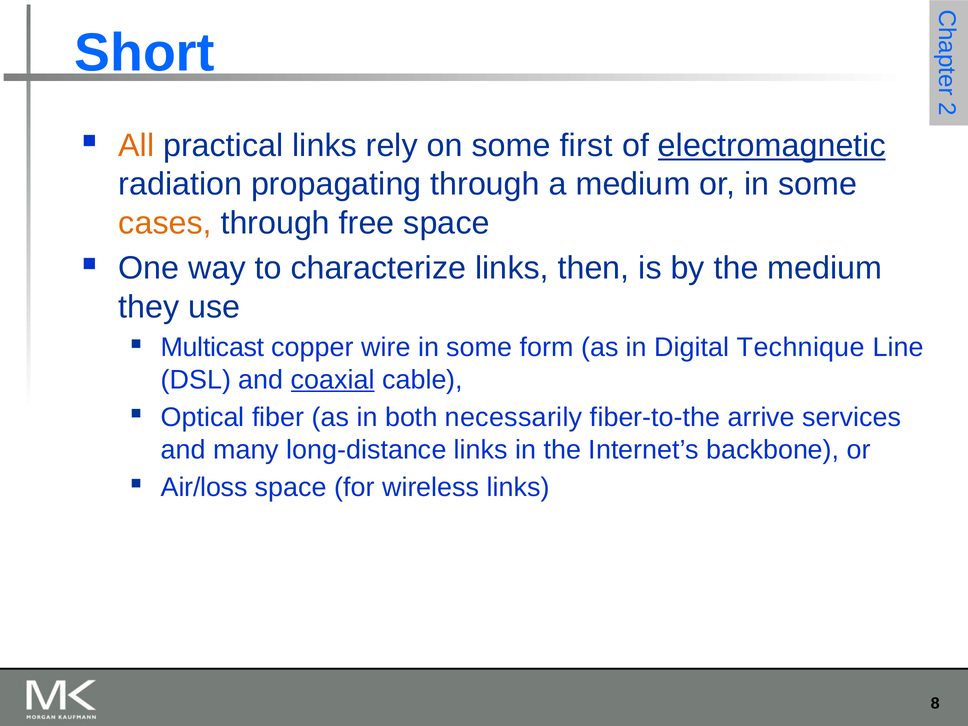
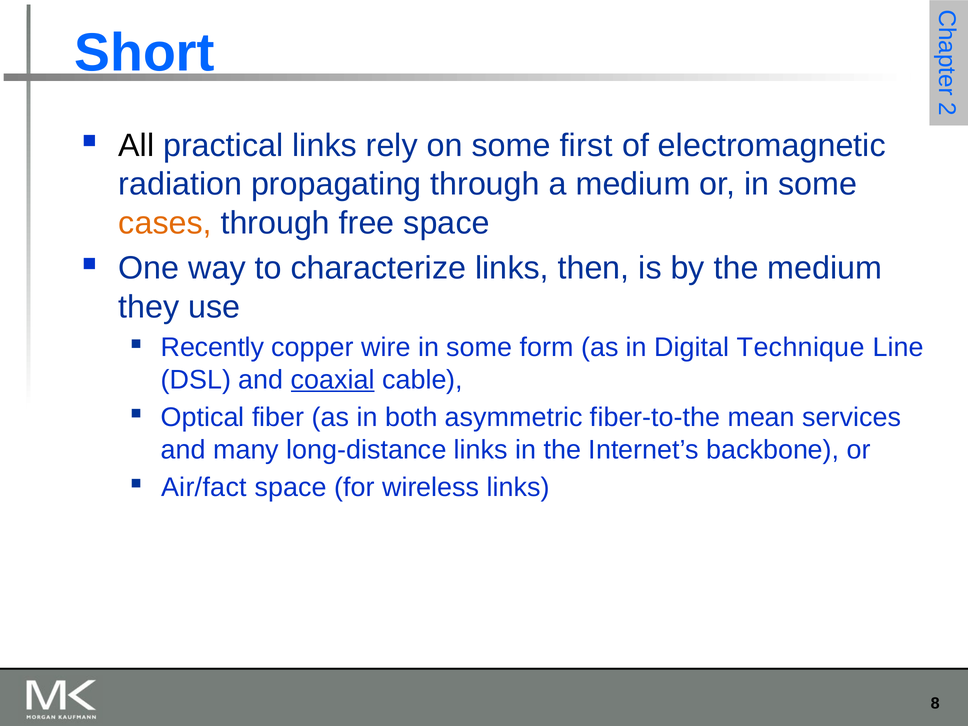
All colour: orange -> black (136, 146)
electromagnetic underline: present -> none (772, 146)
Multicast: Multicast -> Recently (212, 347)
necessarily: necessarily -> asymmetric (514, 417)
arrive: arrive -> mean (761, 417)
Air/loss: Air/loss -> Air/fact (204, 487)
